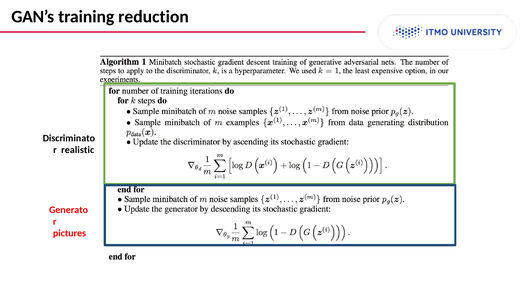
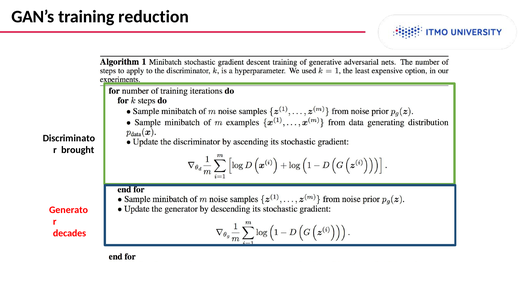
realistic: realistic -> brought (78, 150)
pictures: pictures -> decades (70, 233)
